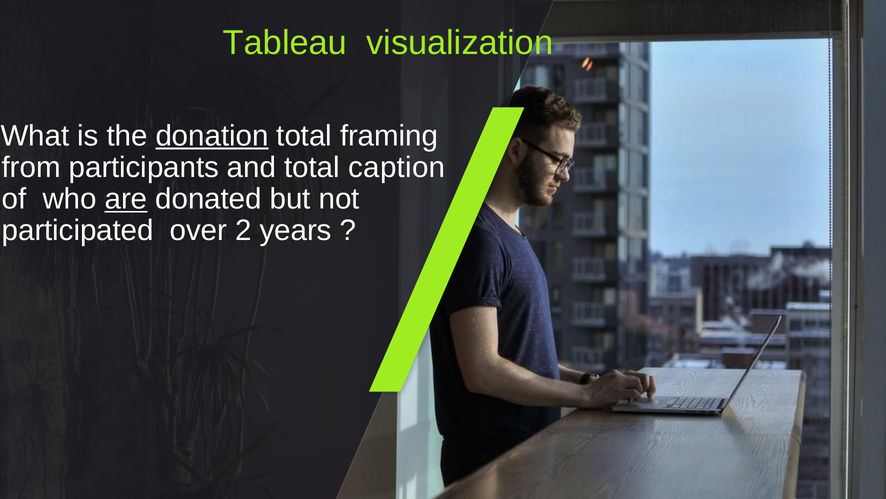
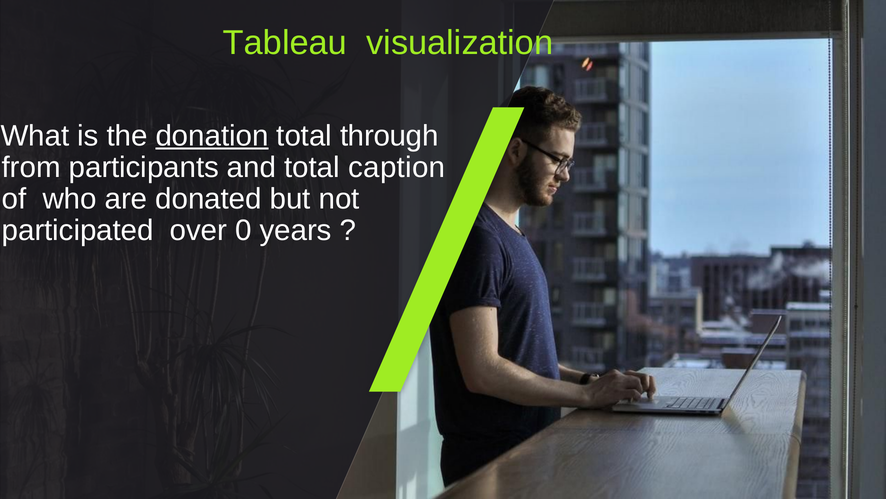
framing: framing -> through (389, 136)
are underline: present -> none (126, 199)
2: 2 -> 0 (243, 230)
